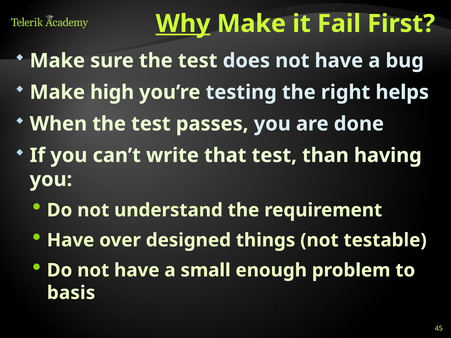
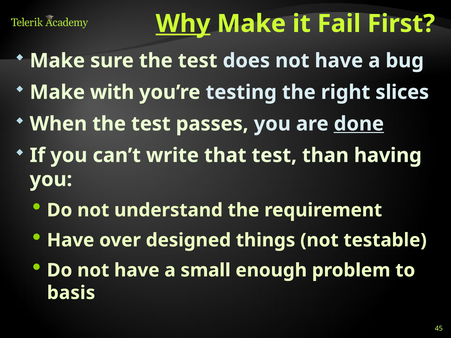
high: high -> with (112, 92)
helps: helps -> slices (402, 92)
done underline: none -> present (359, 124)
